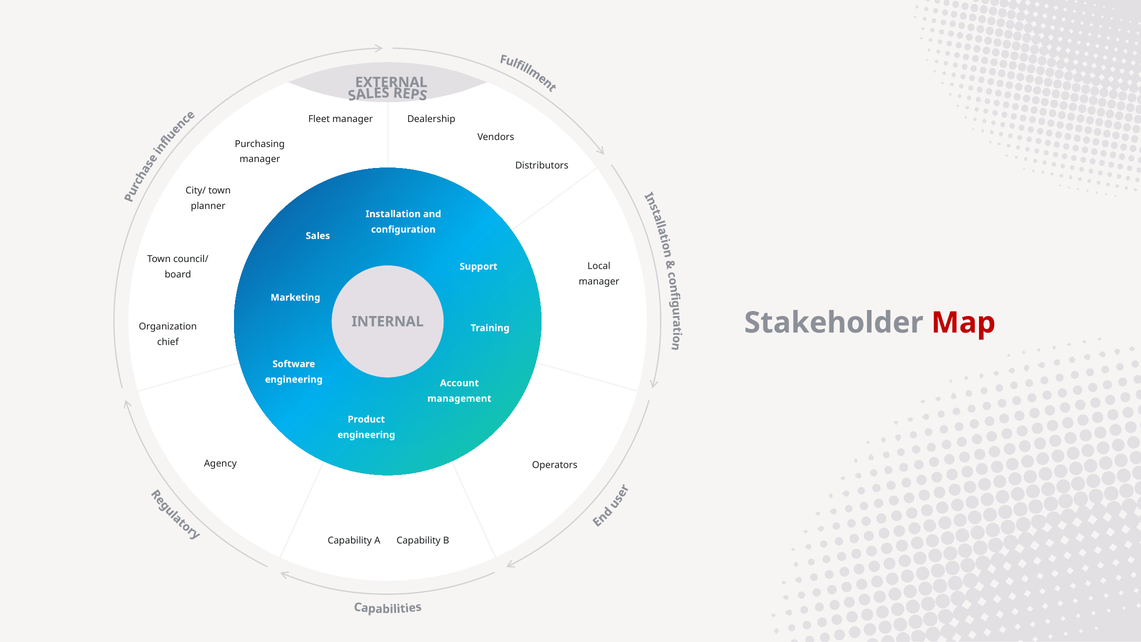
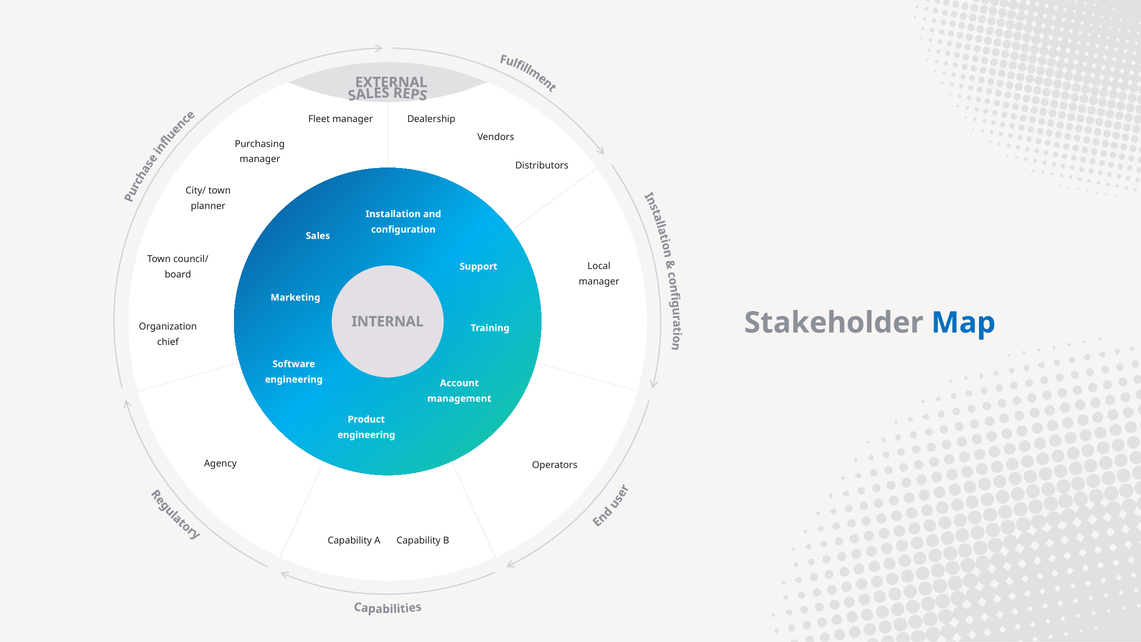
Map colour: red -> blue (963, 323)
